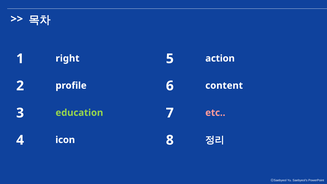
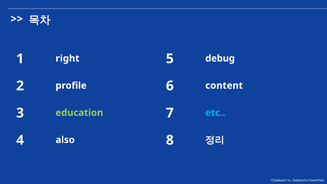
action: action -> debug (220, 58)
etc colour: pink -> light blue (215, 113)
icon: icon -> also (65, 140)
